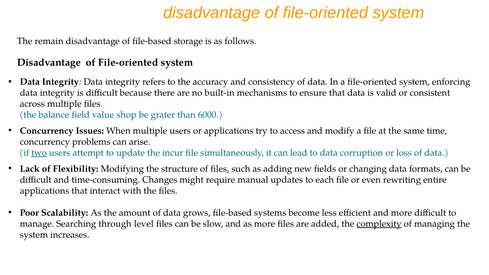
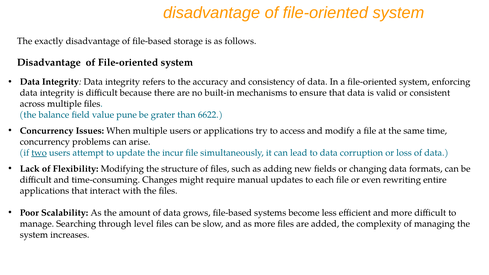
remain: remain -> exactly (49, 41)
shop: shop -> pune (127, 115)
6000: 6000 -> 6622 (210, 115)
complexity underline: present -> none (379, 224)
